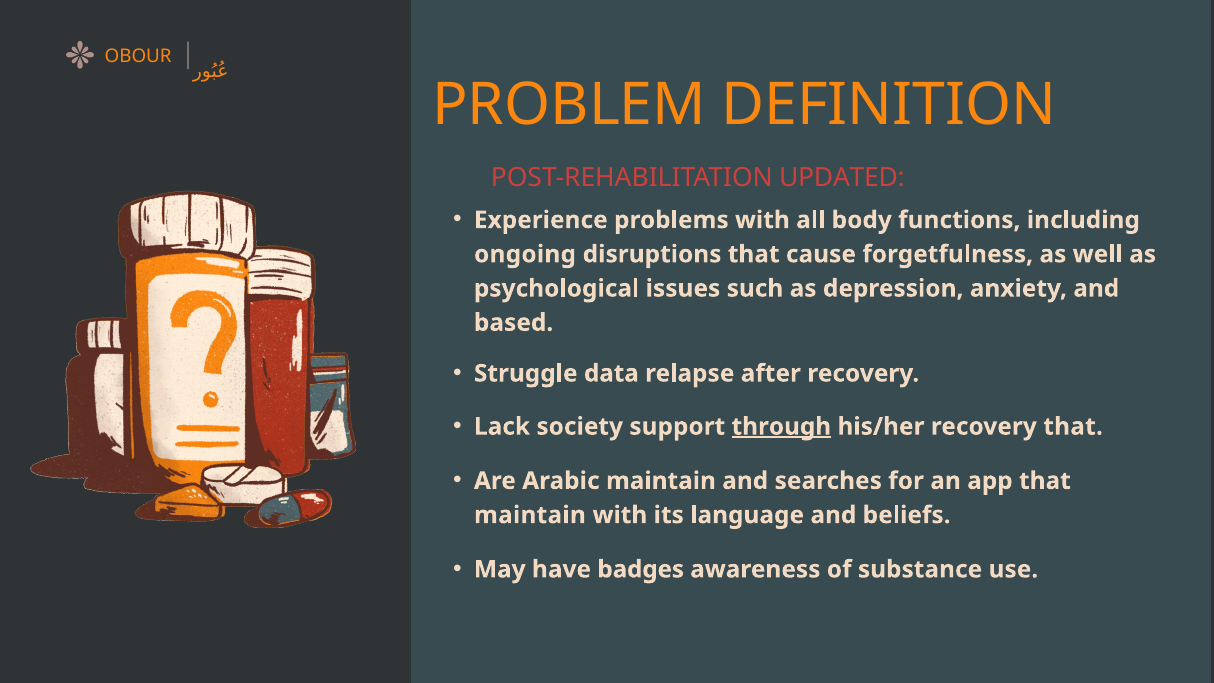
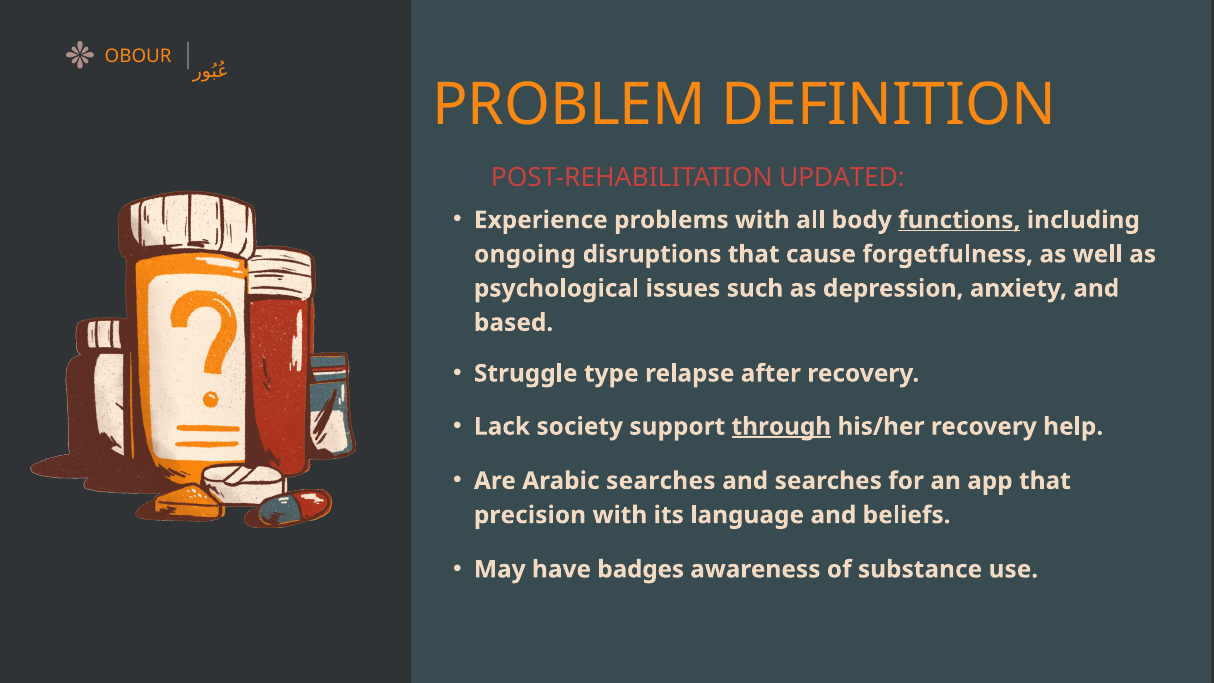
functions underline: none -> present (959, 220)
data: data -> type (611, 373)
recovery that: that -> help (1073, 427)
Arabic maintain: maintain -> searches (661, 481)
maintain: maintain -> precision (530, 515)
